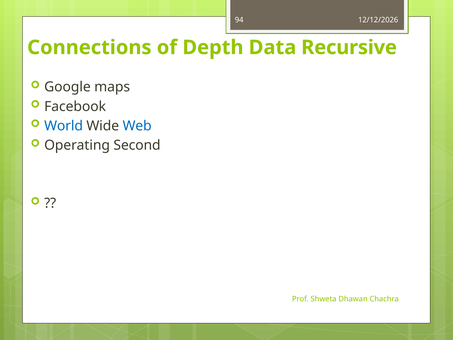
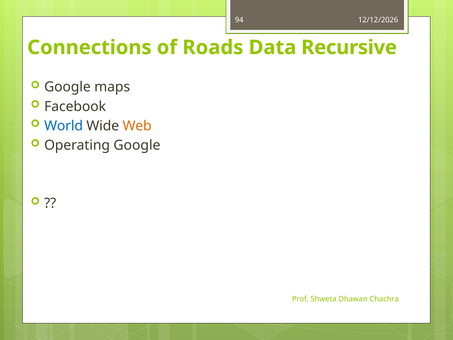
Depth: Depth -> Roads (213, 47)
Web colour: blue -> orange (137, 126)
Operating Second: Second -> Google (137, 145)
